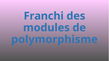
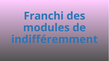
polymorphisme: polymorphisme -> indifféremment (54, 40)
